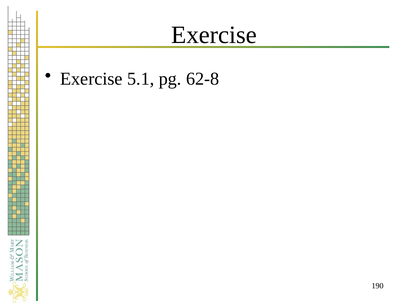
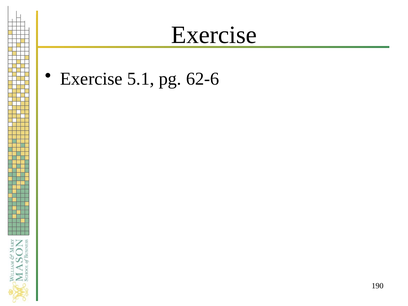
62-8: 62-8 -> 62-6 (203, 79)
